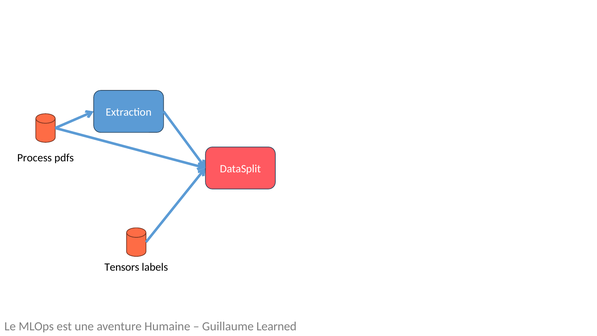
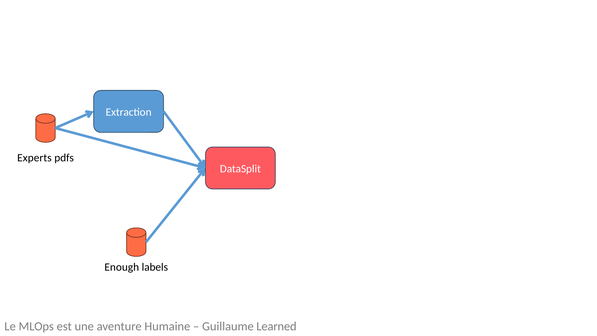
Process: Process -> Experts (34, 158)
Tensors: Tensors -> Enough (122, 267)
